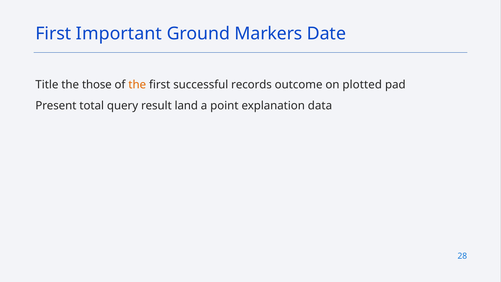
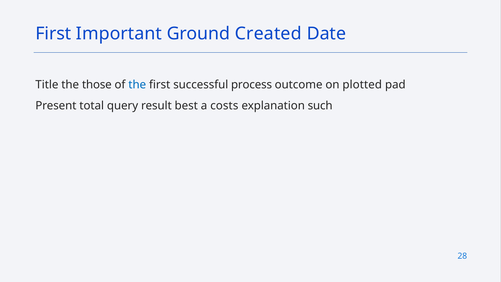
Markers: Markers -> Created (268, 33)
the colour: orange -> blue (137, 85)
records: records -> process (252, 85)
land: land -> best (186, 106)
point: point -> costs (224, 106)
data: data -> such (320, 106)
